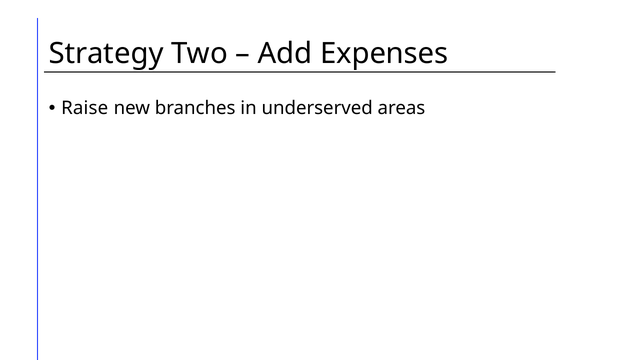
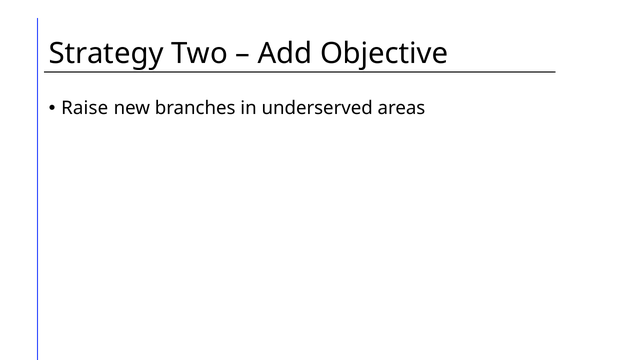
Expenses: Expenses -> Objective (384, 54)
